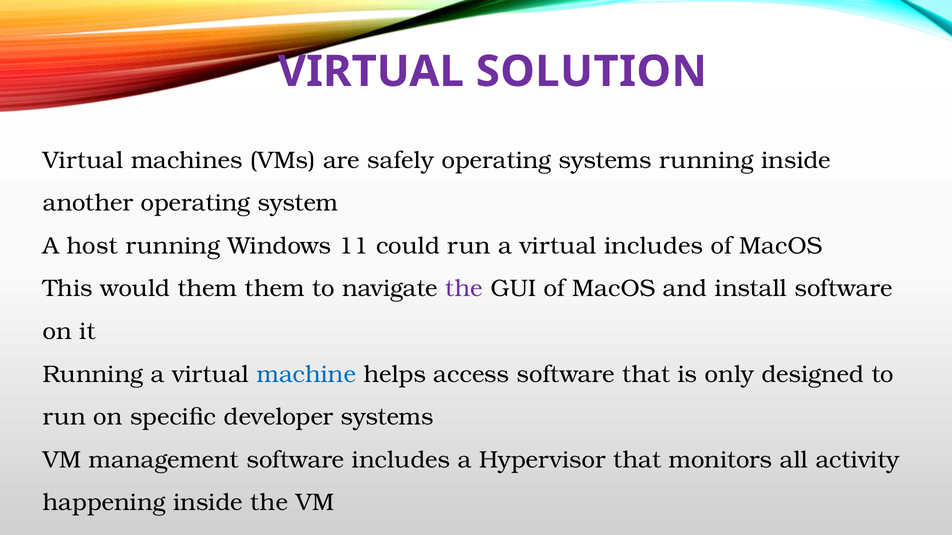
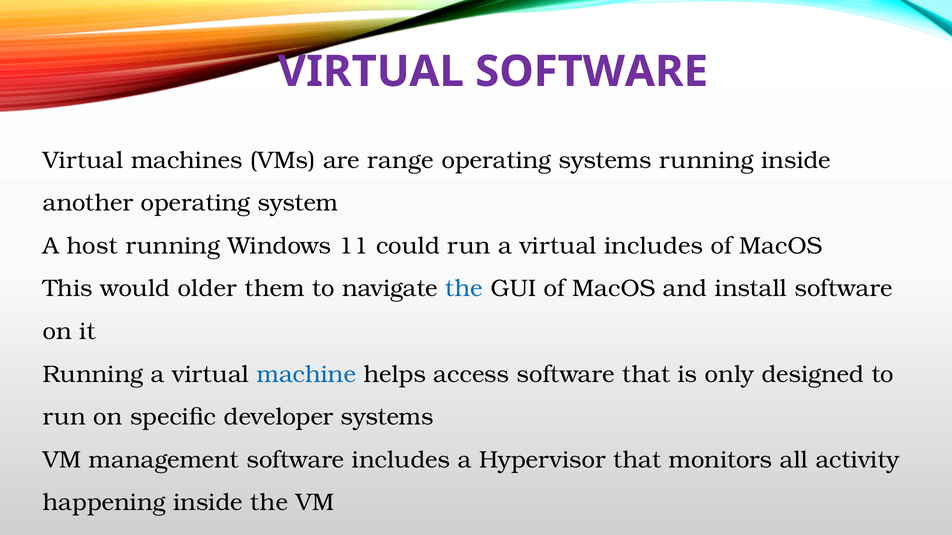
VIRTUAL SOLUTION: SOLUTION -> SOFTWARE (592, 72)
safely: safely -> range (401, 160)
would them: them -> older (207, 289)
the colour: purple -> blue (464, 289)
